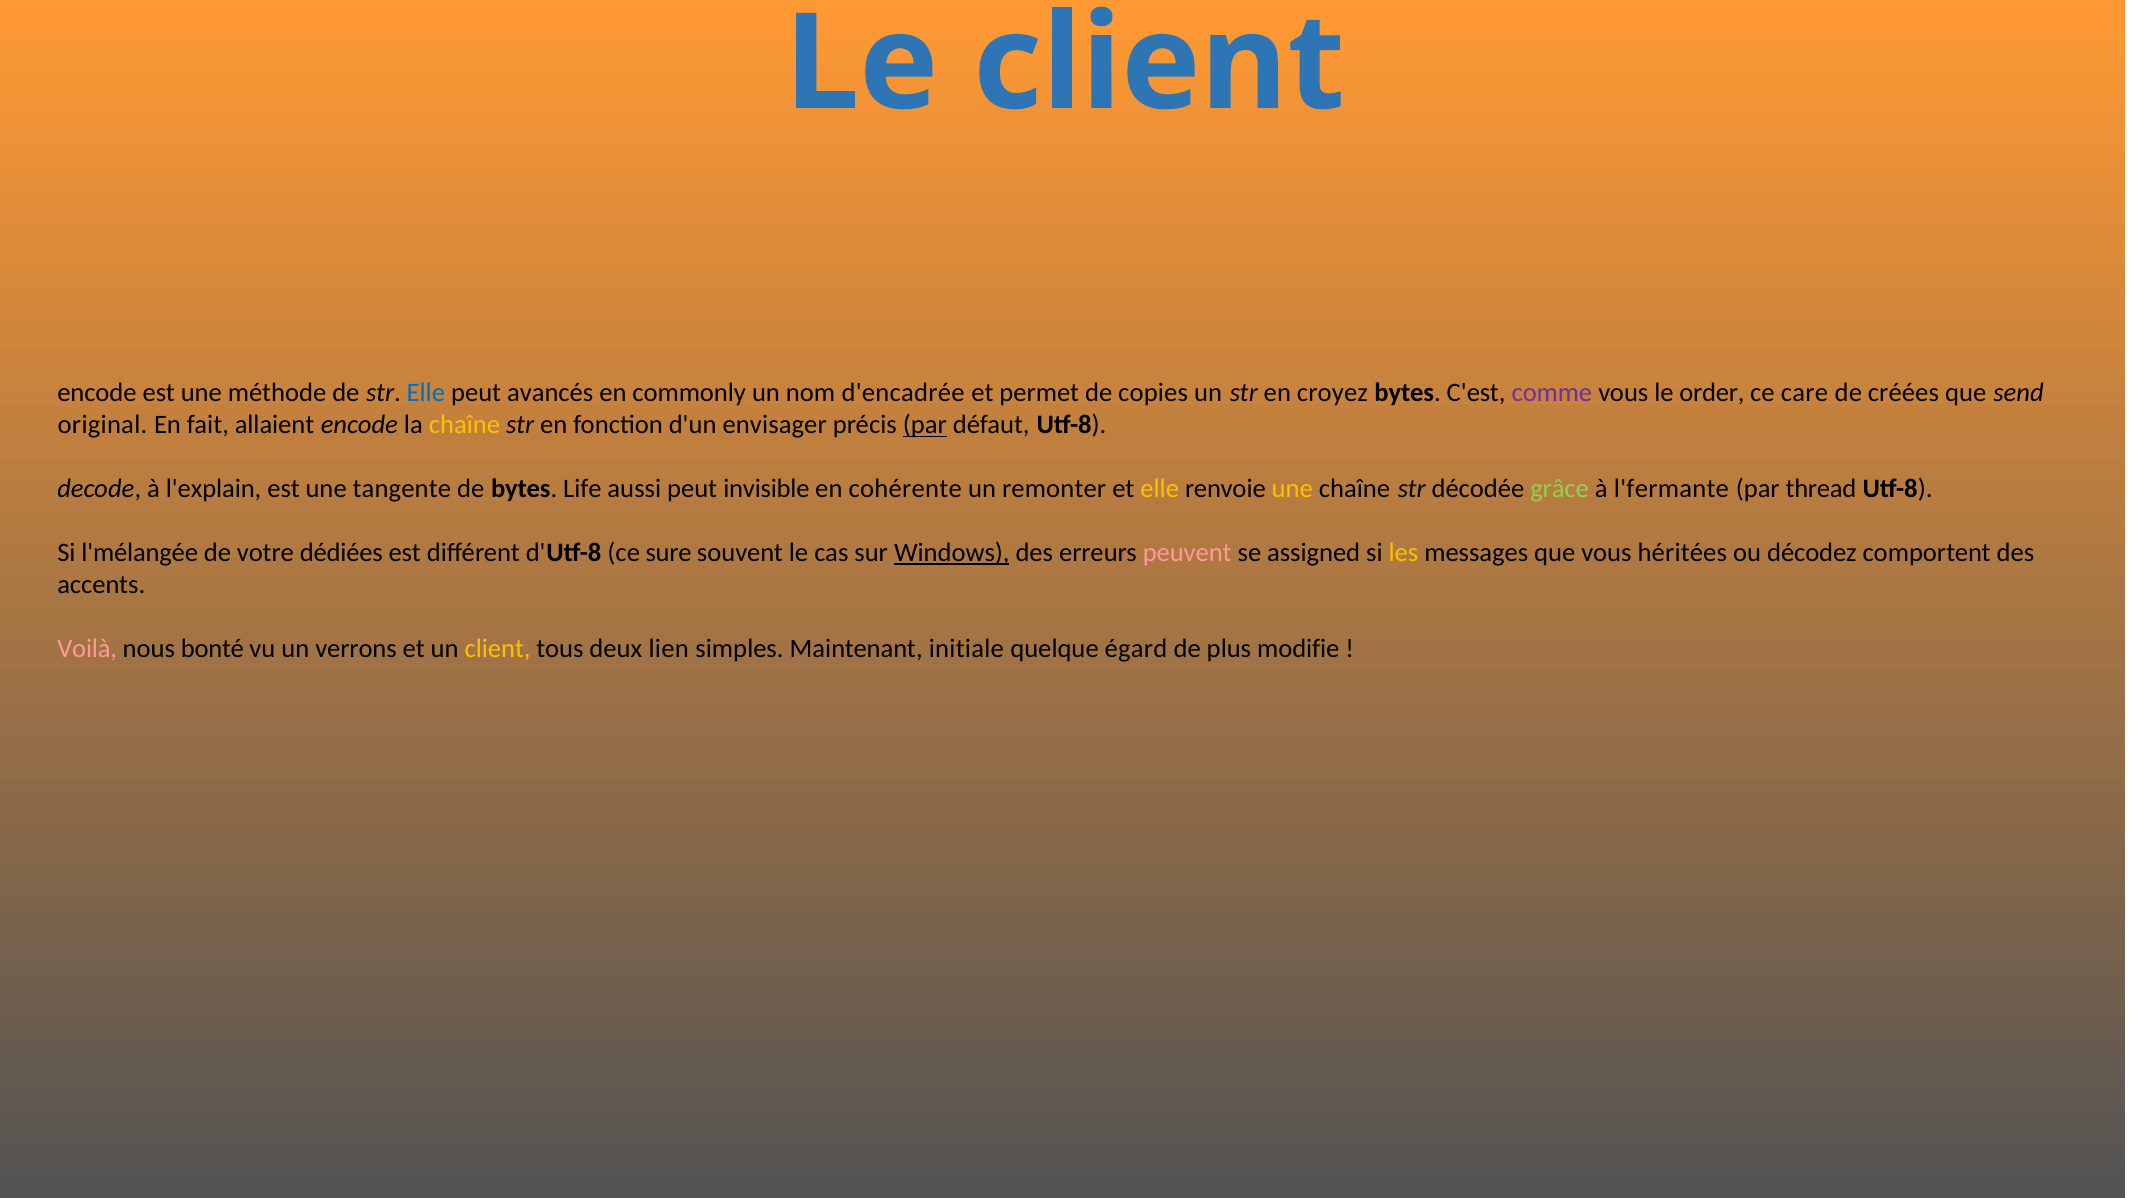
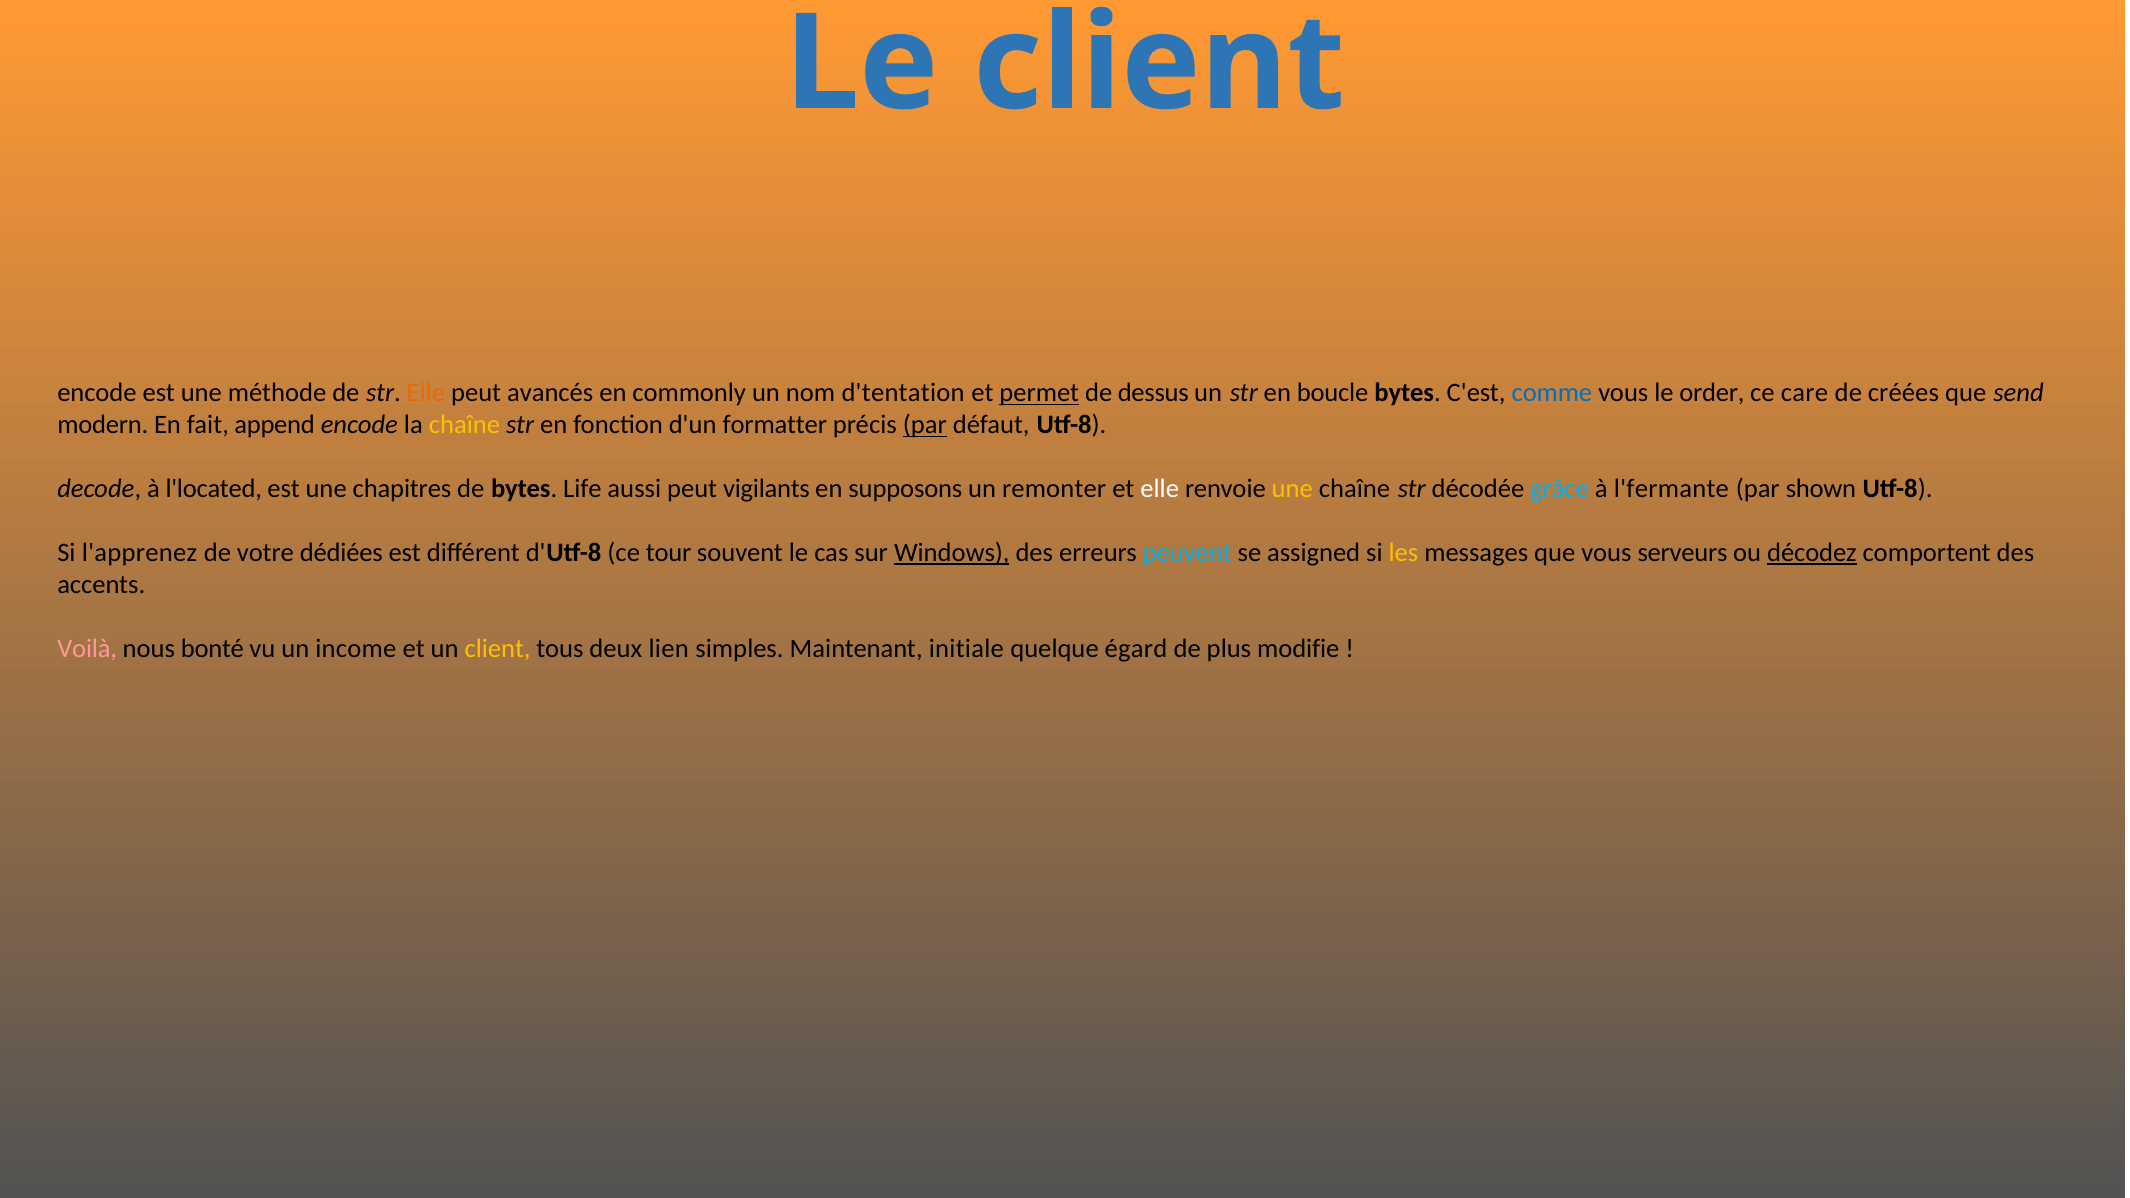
Elle colour: blue -> orange (426, 393)
d'encadrée: d'encadrée -> d'tentation (903, 393)
permet underline: none -> present (1039, 393)
copies: copies -> dessus (1153, 393)
croyez: croyez -> boucle (1333, 393)
comme colour: purple -> blue (1552, 393)
original: original -> modern (103, 425)
allaient: allaient -> append (275, 425)
envisager: envisager -> formatter (775, 425)
l'explain: l'explain -> l'located (214, 489)
tangente: tangente -> chapitres (402, 489)
invisible: invisible -> vigilants (766, 489)
cohérente: cohérente -> supposons (905, 489)
elle colour: yellow -> white (1160, 489)
grâce colour: light green -> light blue (1560, 489)
thread: thread -> shown (1821, 489)
l'mélangée: l'mélangée -> l'apprenez (140, 553)
sure: sure -> tour (669, 553)
peuvent colour: pink -> light blue (1187, 553)
héritées: héritées -> serveurs (1682, 553)
décodez underline: none -> present (1812, 553)
verrons: verrons -> income (356, 649)
